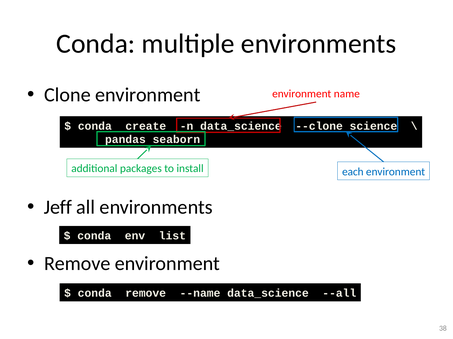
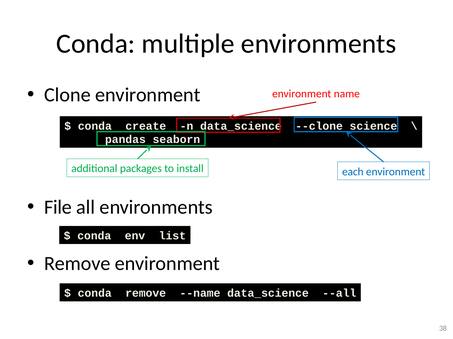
Jeff: Jeff -> File (58, 208)
